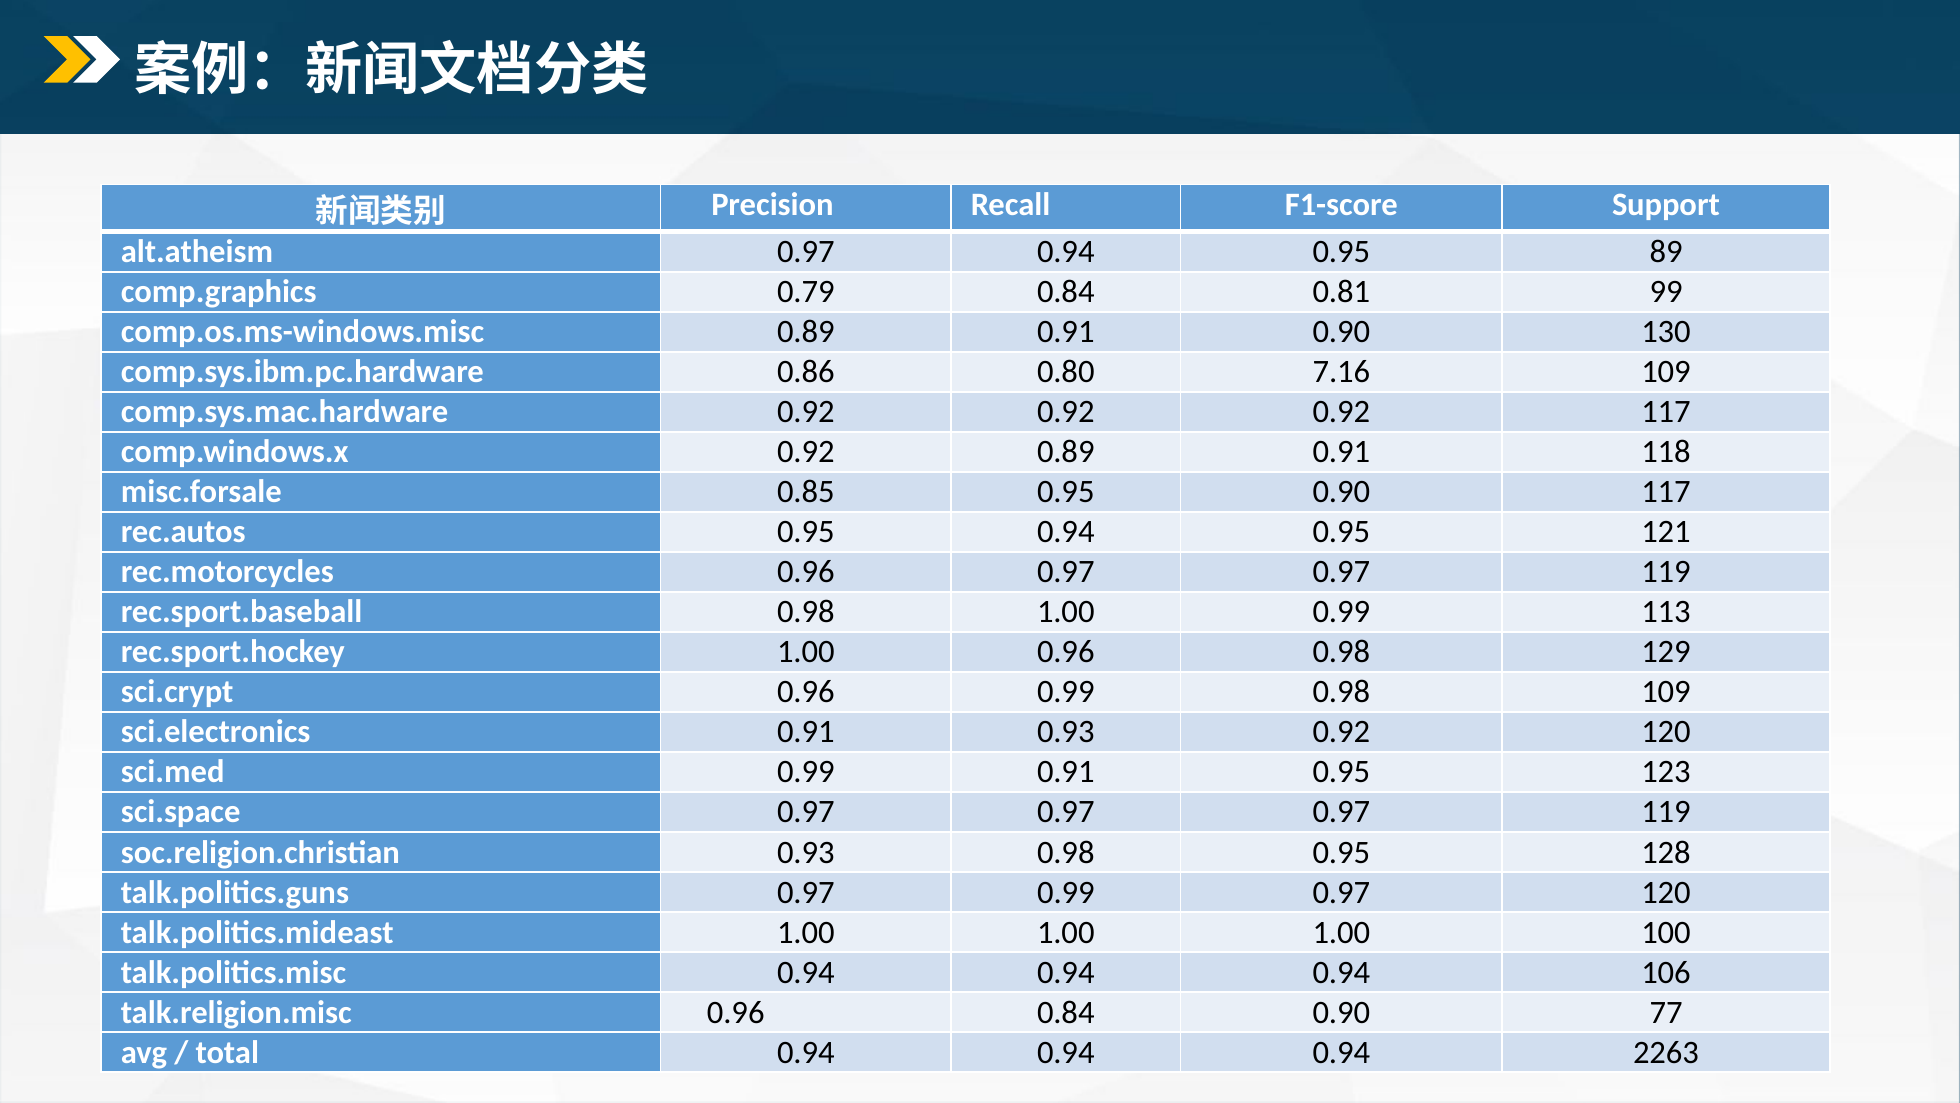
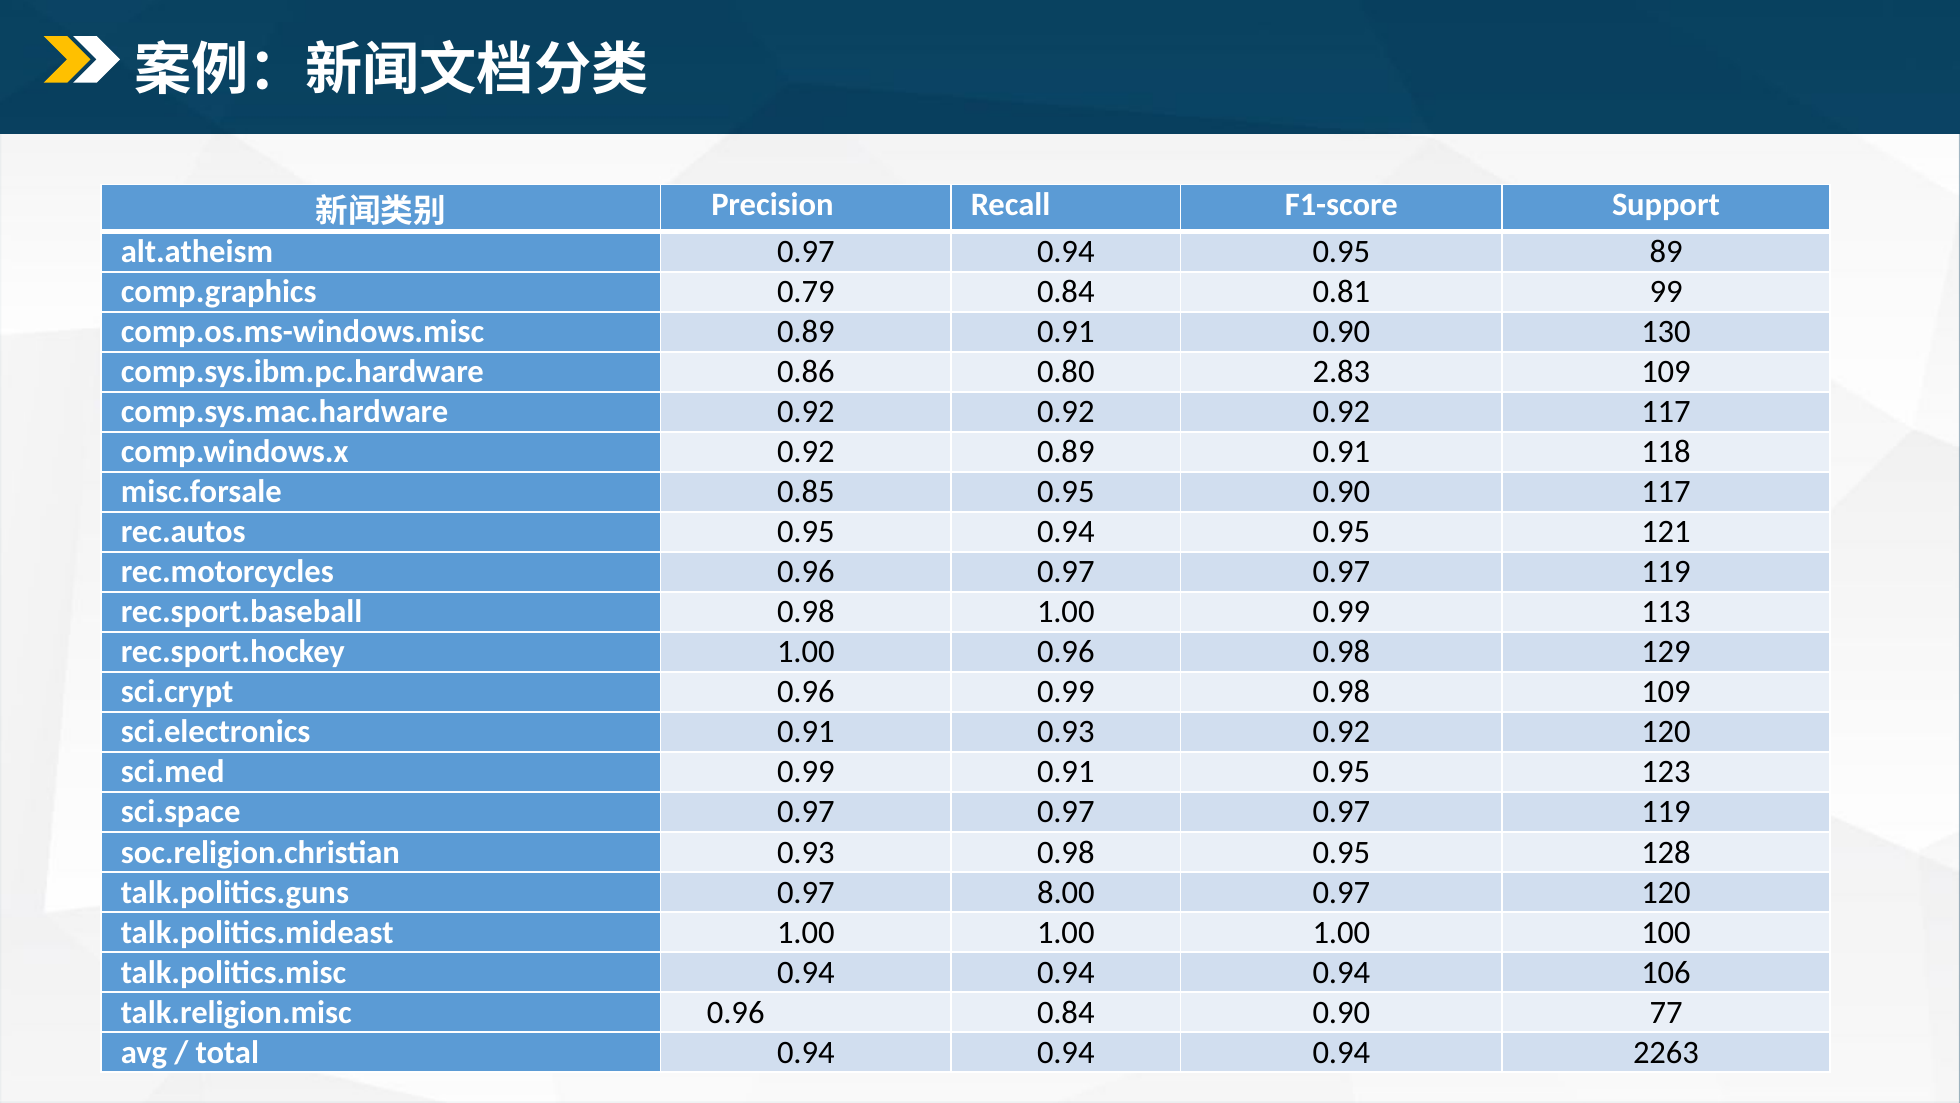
7.16: 7.16 -> 2.83 (1341, 372)
0.97 0.99: 0.99 -> 8.00 (1066, 892)
